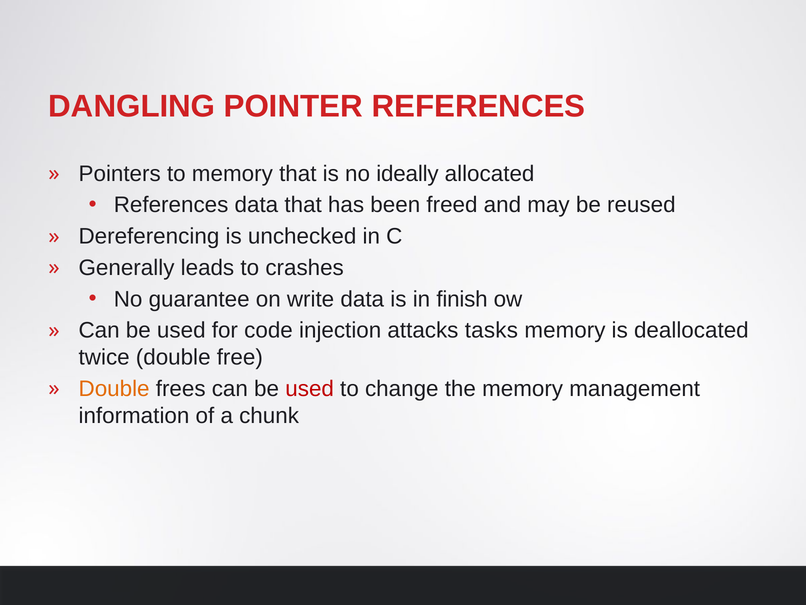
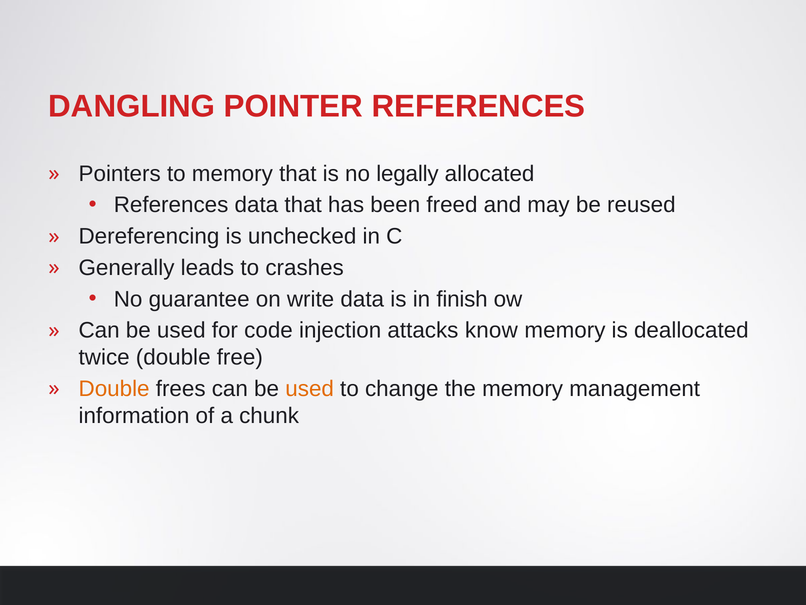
ideally: ideally -> legally (407, 174)
tasks: tasks -> know (491, 330)
used colour: red -> orange (310, 388)
